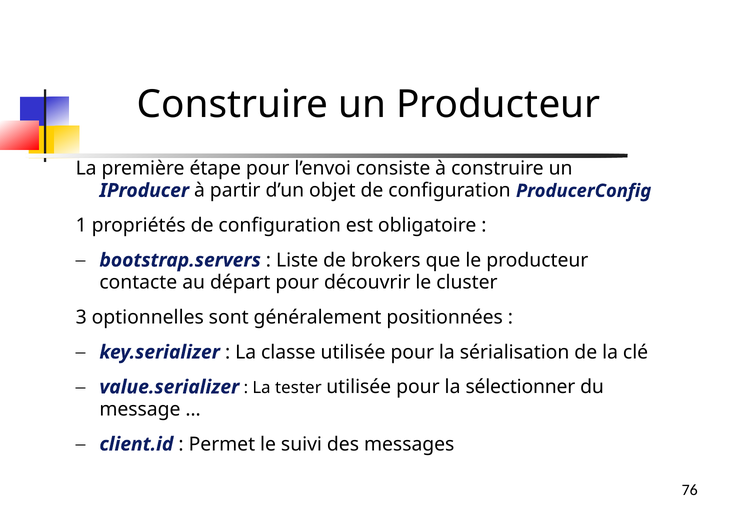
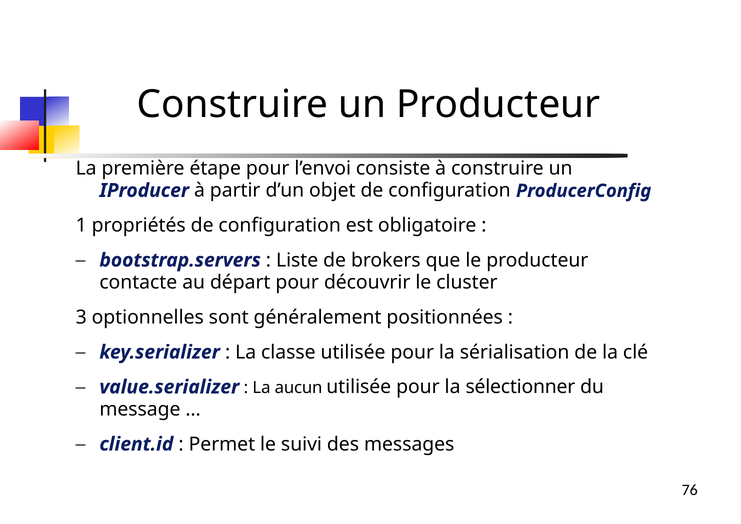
tester: tester -> aucun (299, 388)
